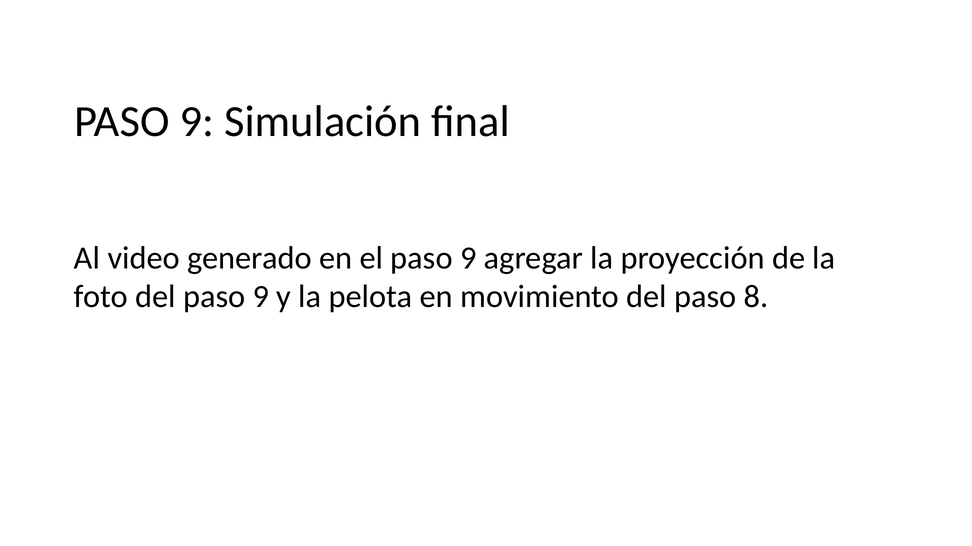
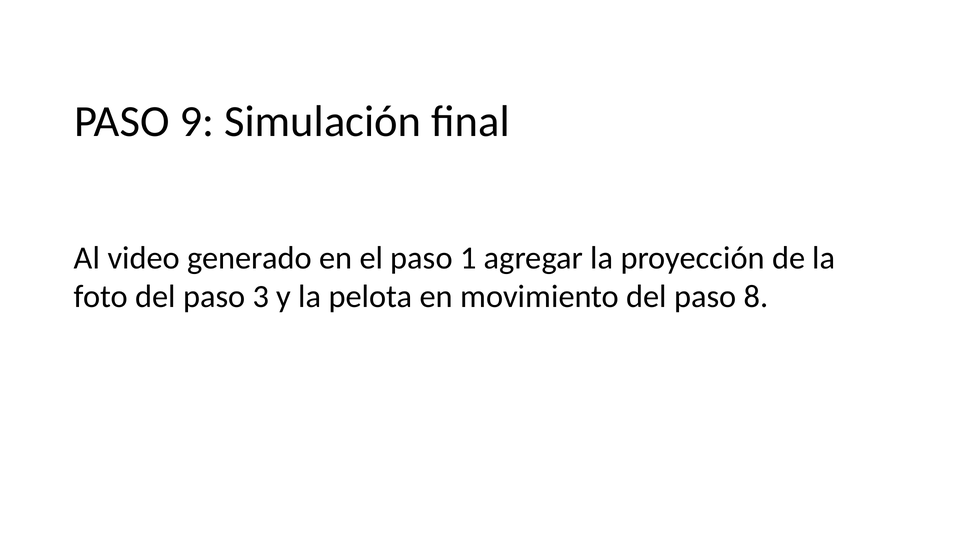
el paso 9: 9 -> 1 (468, 258)
del paso 9: 9 -> 3 (261, 297)
